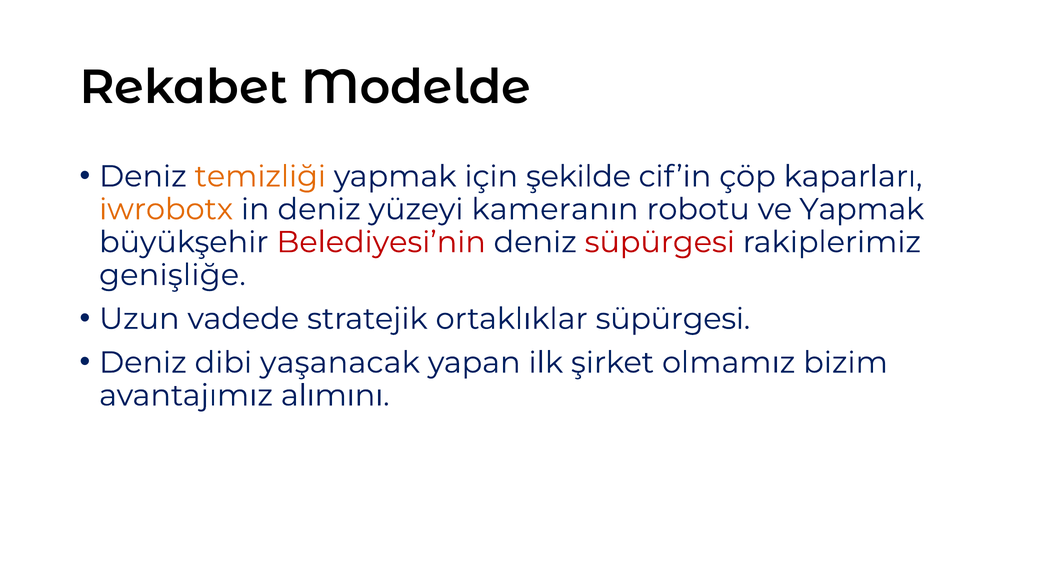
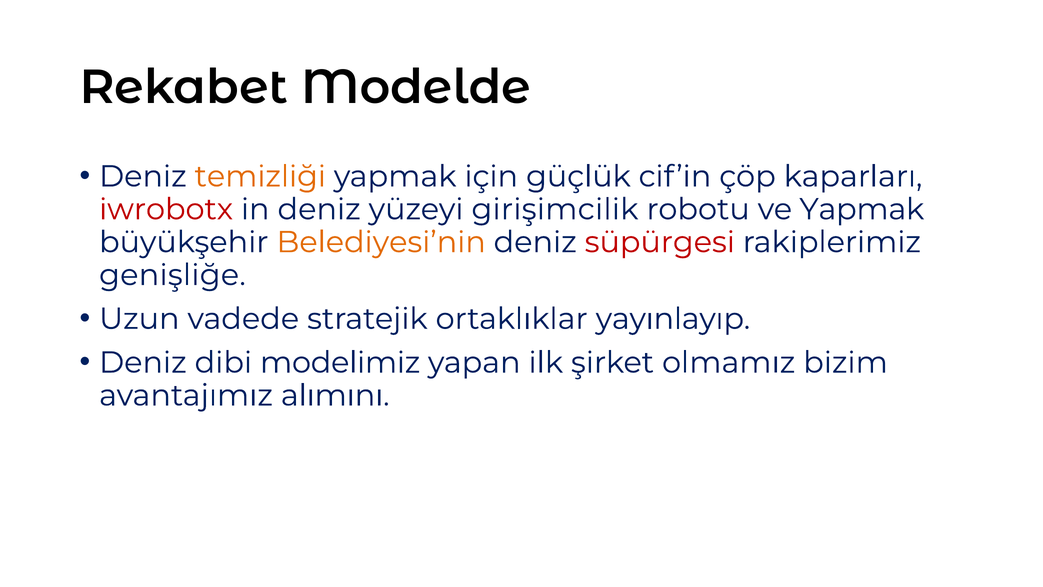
şekilde: şekilde -> güçlük (578, 176)
iwrobotx colour: orange -> red (166, 209)
kameranın: kameranın -> girişimcilik (555, 209)
Belediyesi’nin colour: red -> orange (381, 242)
ortaklıklar süpürgesi: süpürgesi -> yayınlayıp (673, 319)
yaşanacak: yaşanacak -> modelimiz (340, 362)
